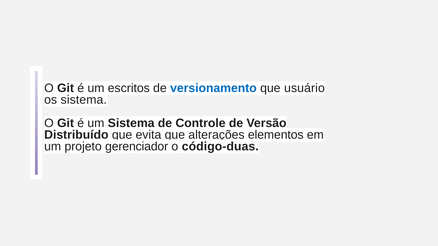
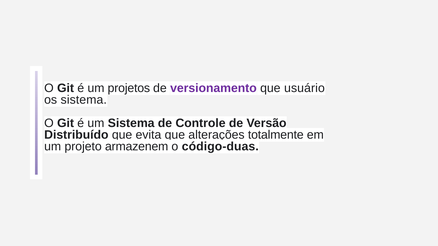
escritos: escritos -> projetos (129, 88)
versionamento colour: blue -> purple (213, 88)
elementos: elementos -> totalmente (276, 135)
gerenciador: gerenciador -> armazenem (137, 147)
